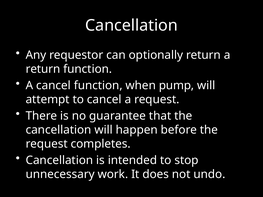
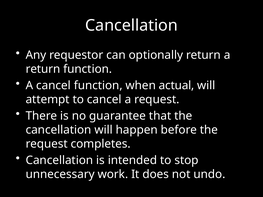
pump: pump -> actual (176, 86)
